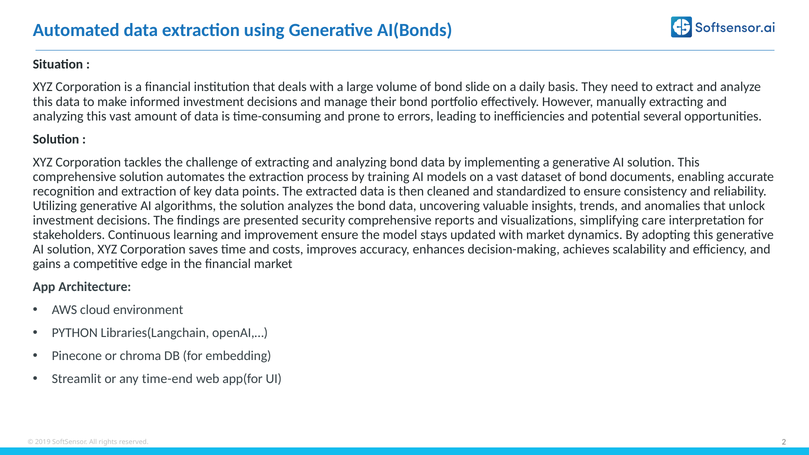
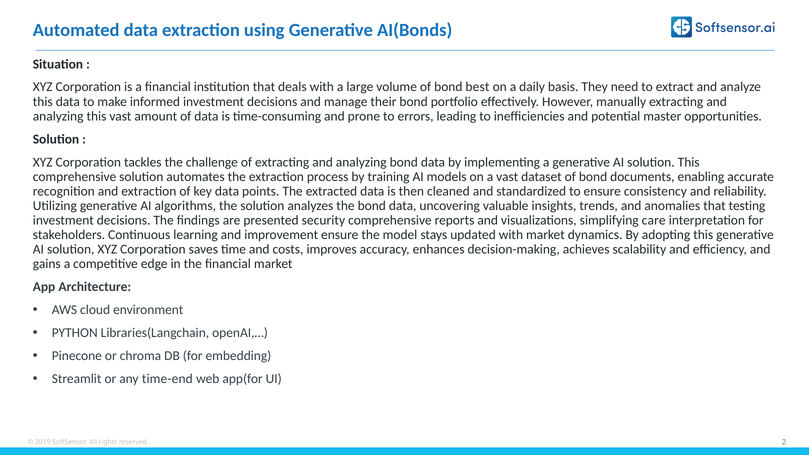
slide: slide -> best (477, 87)
several: several -> master (662, 116)
unlock: unlock -> testing (747, 206)
